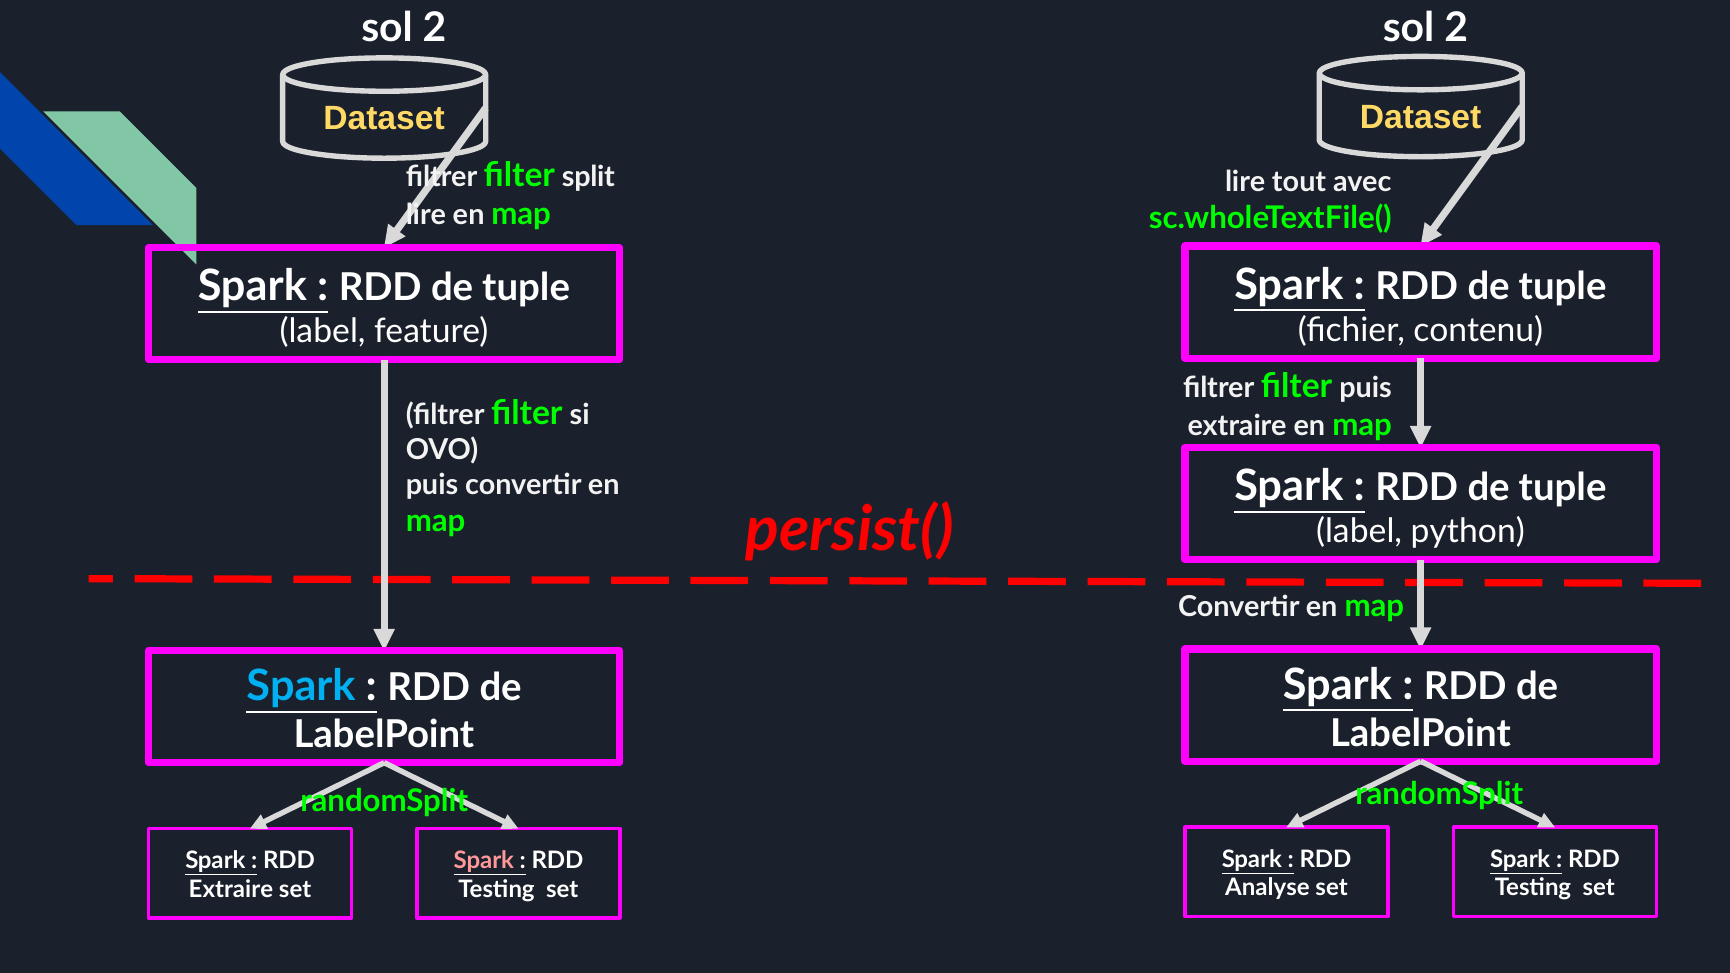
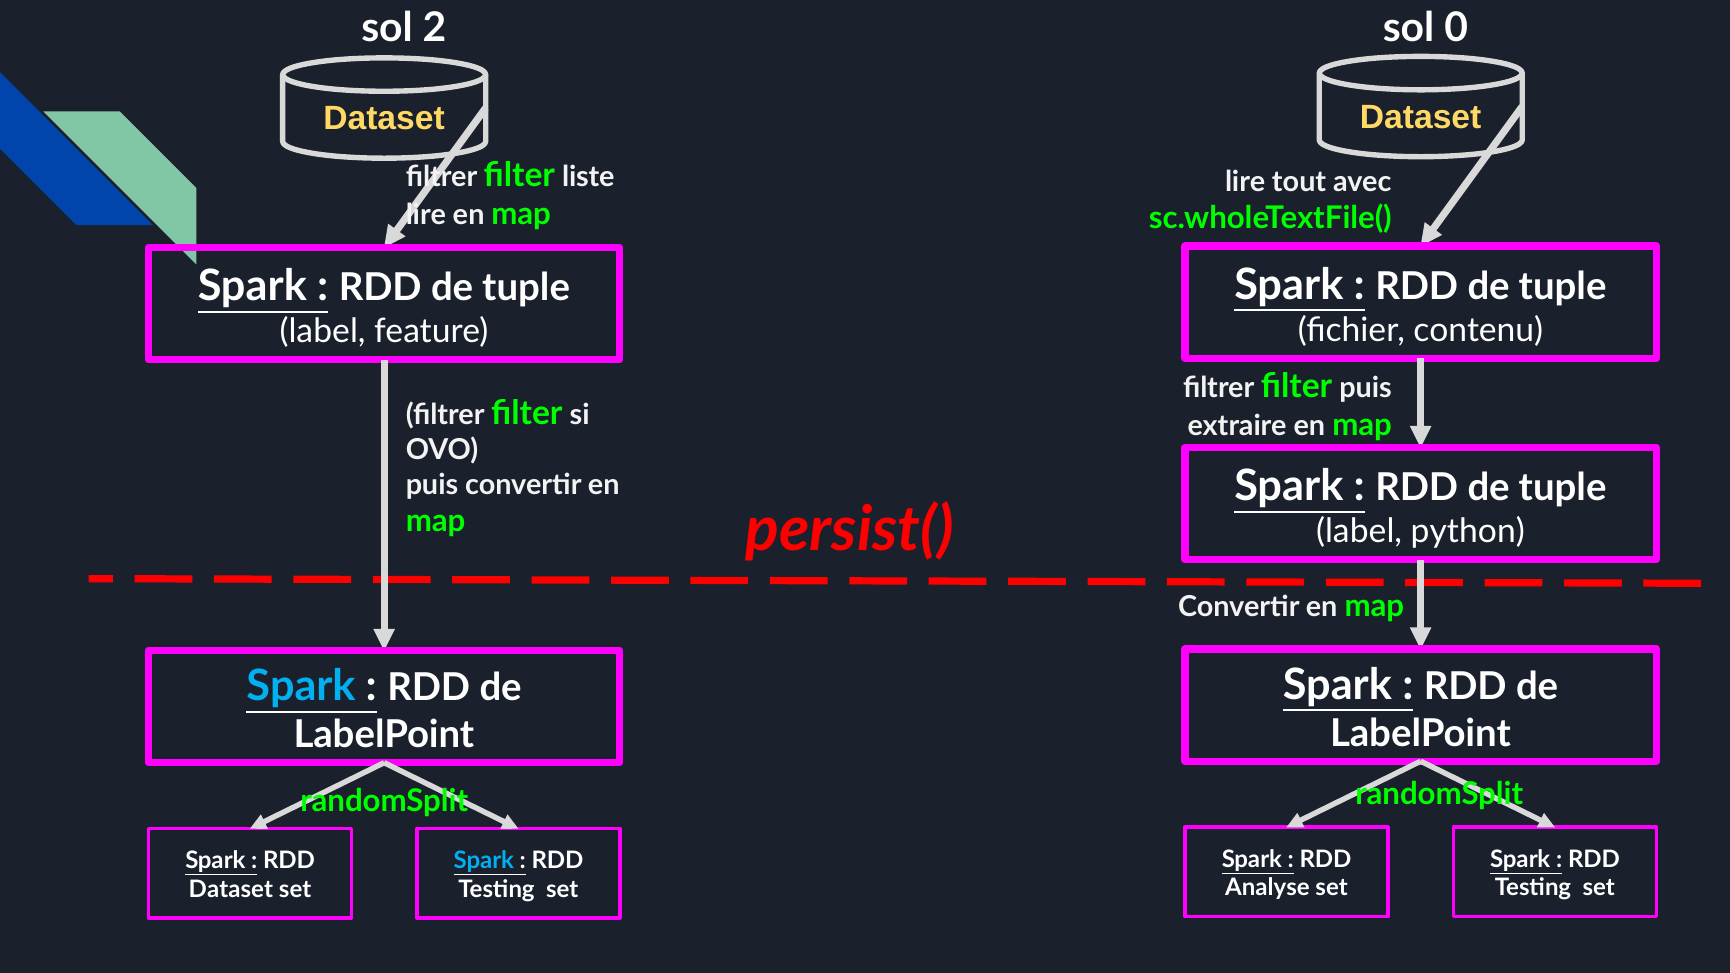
2 sol 2: 2 -> 0 (1456, 28)
split: split -> liste (588, 177)
Spark colour: pink -> light blue (484, 861)
Extraire: Extraire -> Dataset (231, 890)
